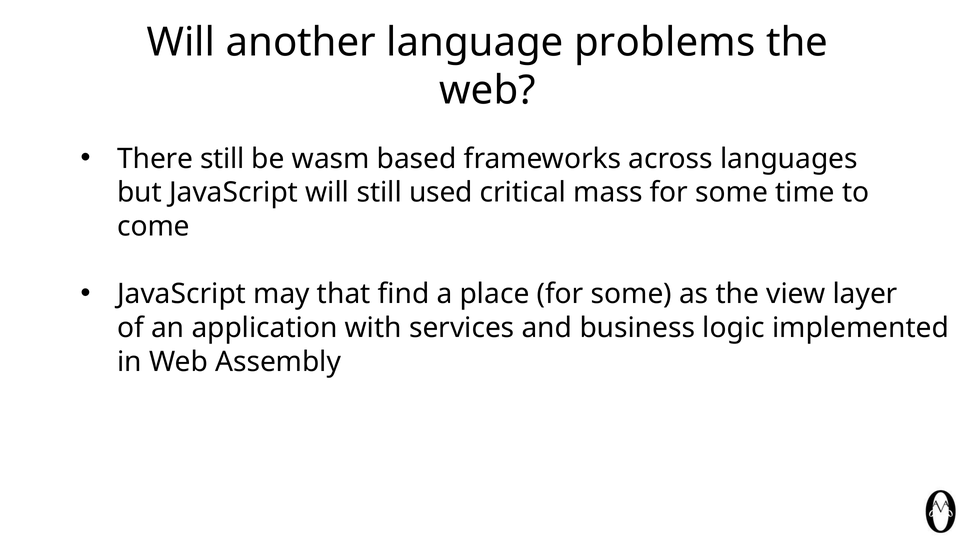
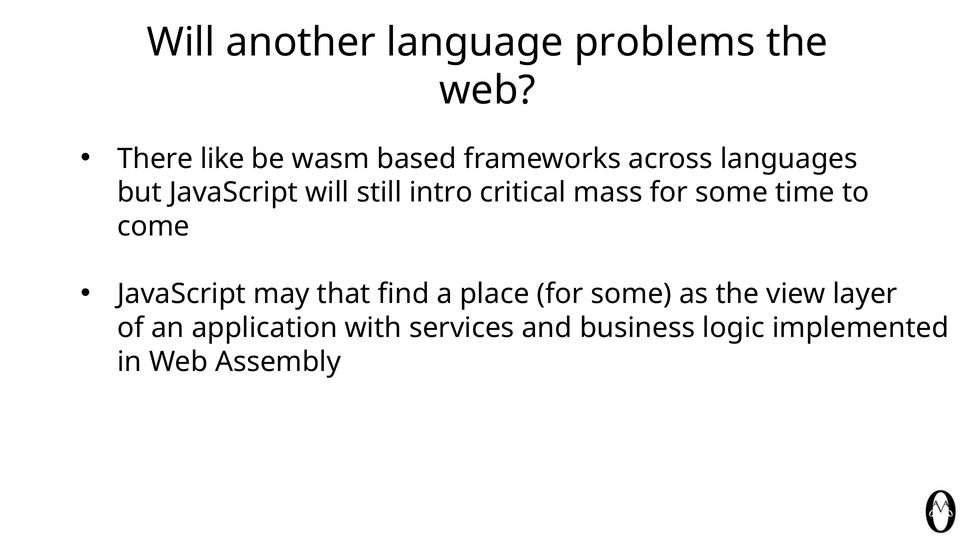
There still: still -> like (222, 159)
used: used -> intro (441, 192)
